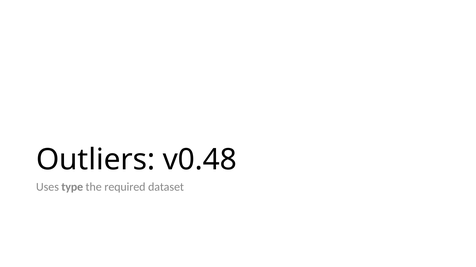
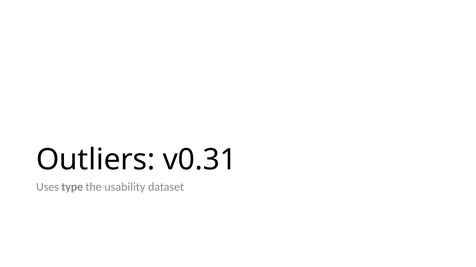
v0.48: v0.48 -> v0.31 (200, 160)
required: required -> usability (125, 187)
